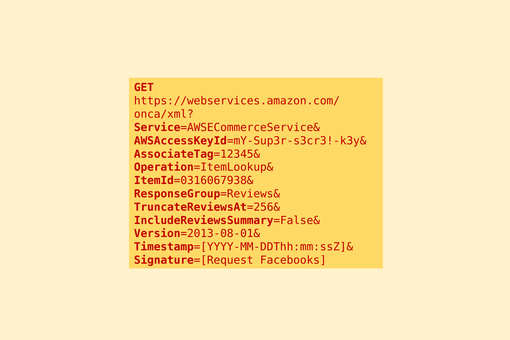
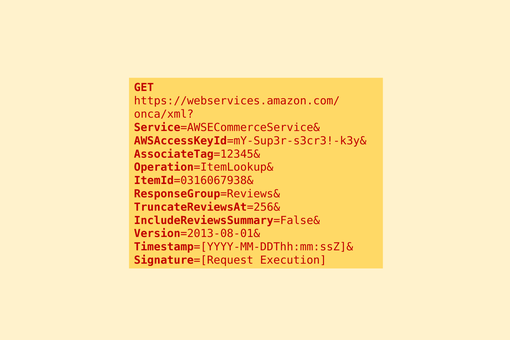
Facebooks: Facebooks -> Execution (293, 260)
